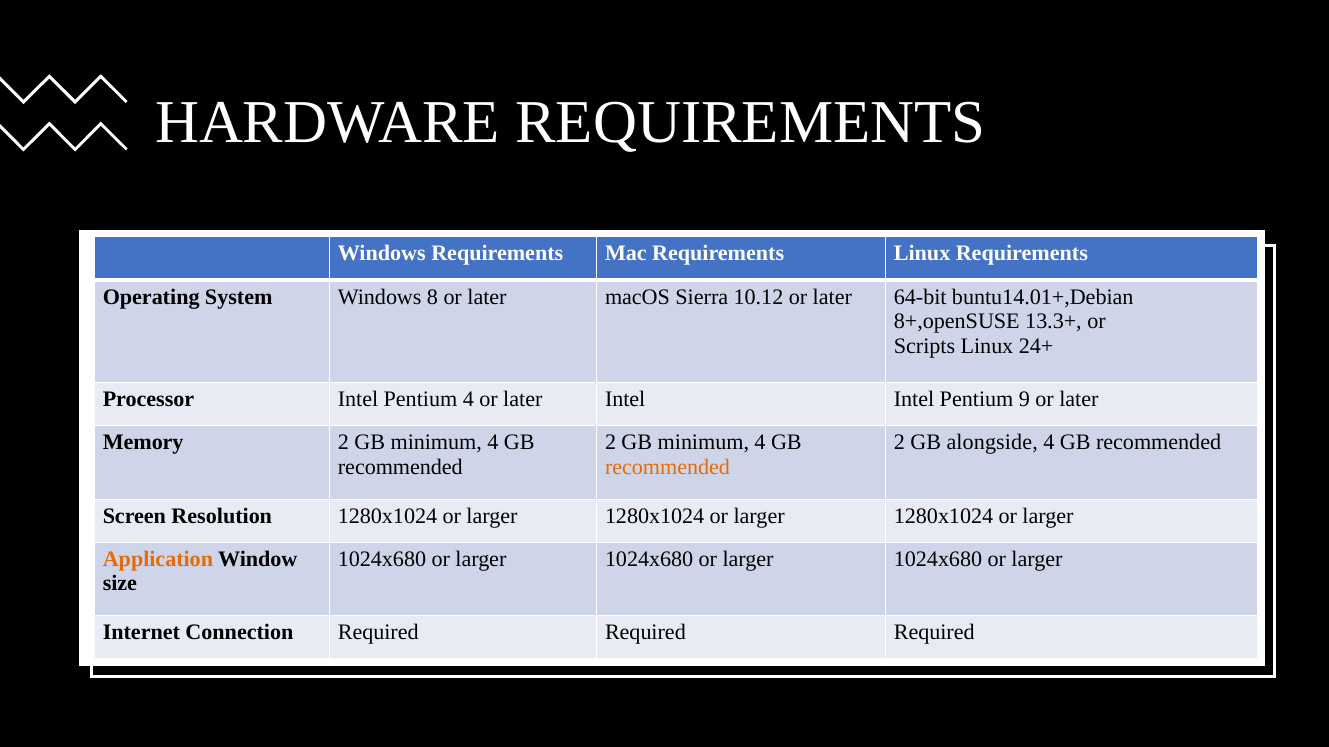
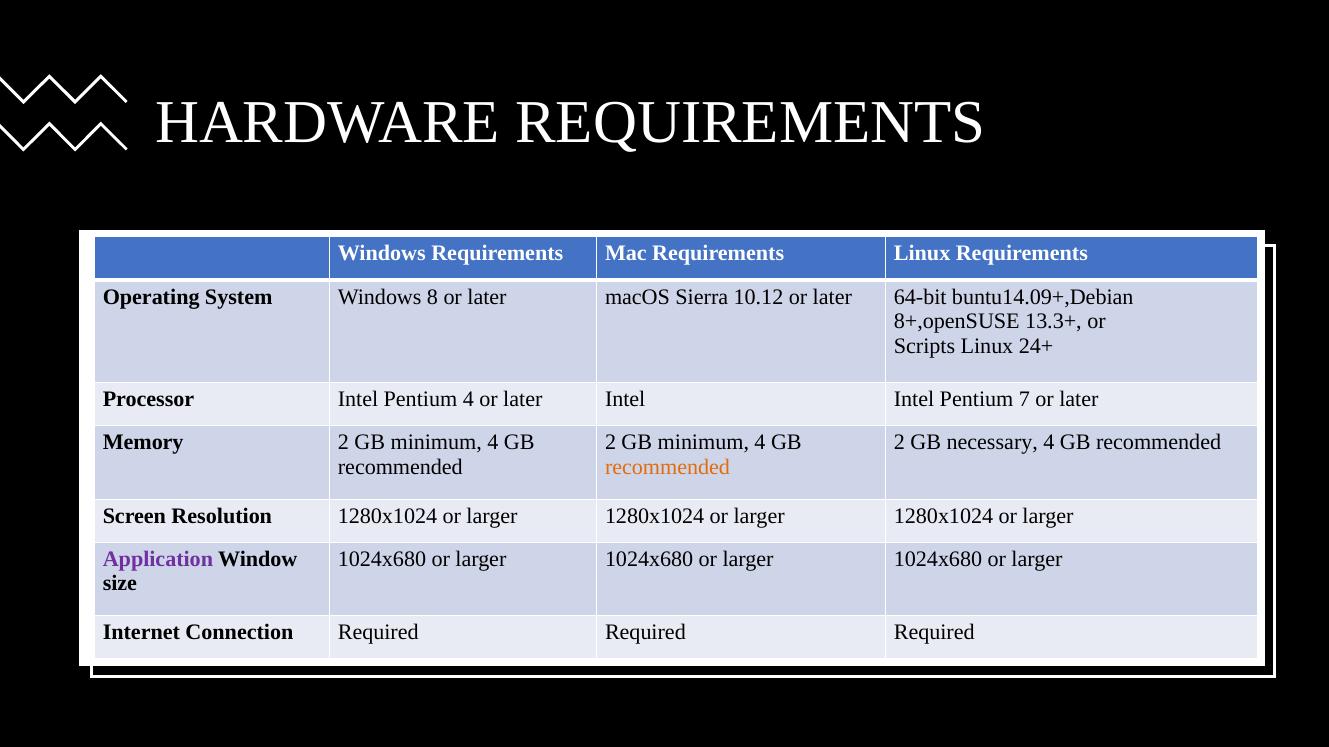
buntu14.01+,Debian: buntu14.01+,Debian -> buntu14.09+,Debian (1043, 297)
9: 9 -> 7 (1024, 400)
alongside: alongside -> necessary (992, 443)
Application colour: orange -> purple (158, 559)
